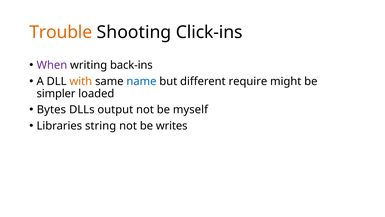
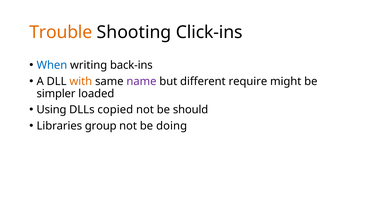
When colour: purple -> blue (52, 65)
name colour: blue -> purple (141, 81)
Bytes: Bytes -> Using (51, 110)
output: output -> copied (115, 110)
myself: myself -> should (191, 110)
string: string -> group (101, 126)
writes: writes -> doing (172, 126)
